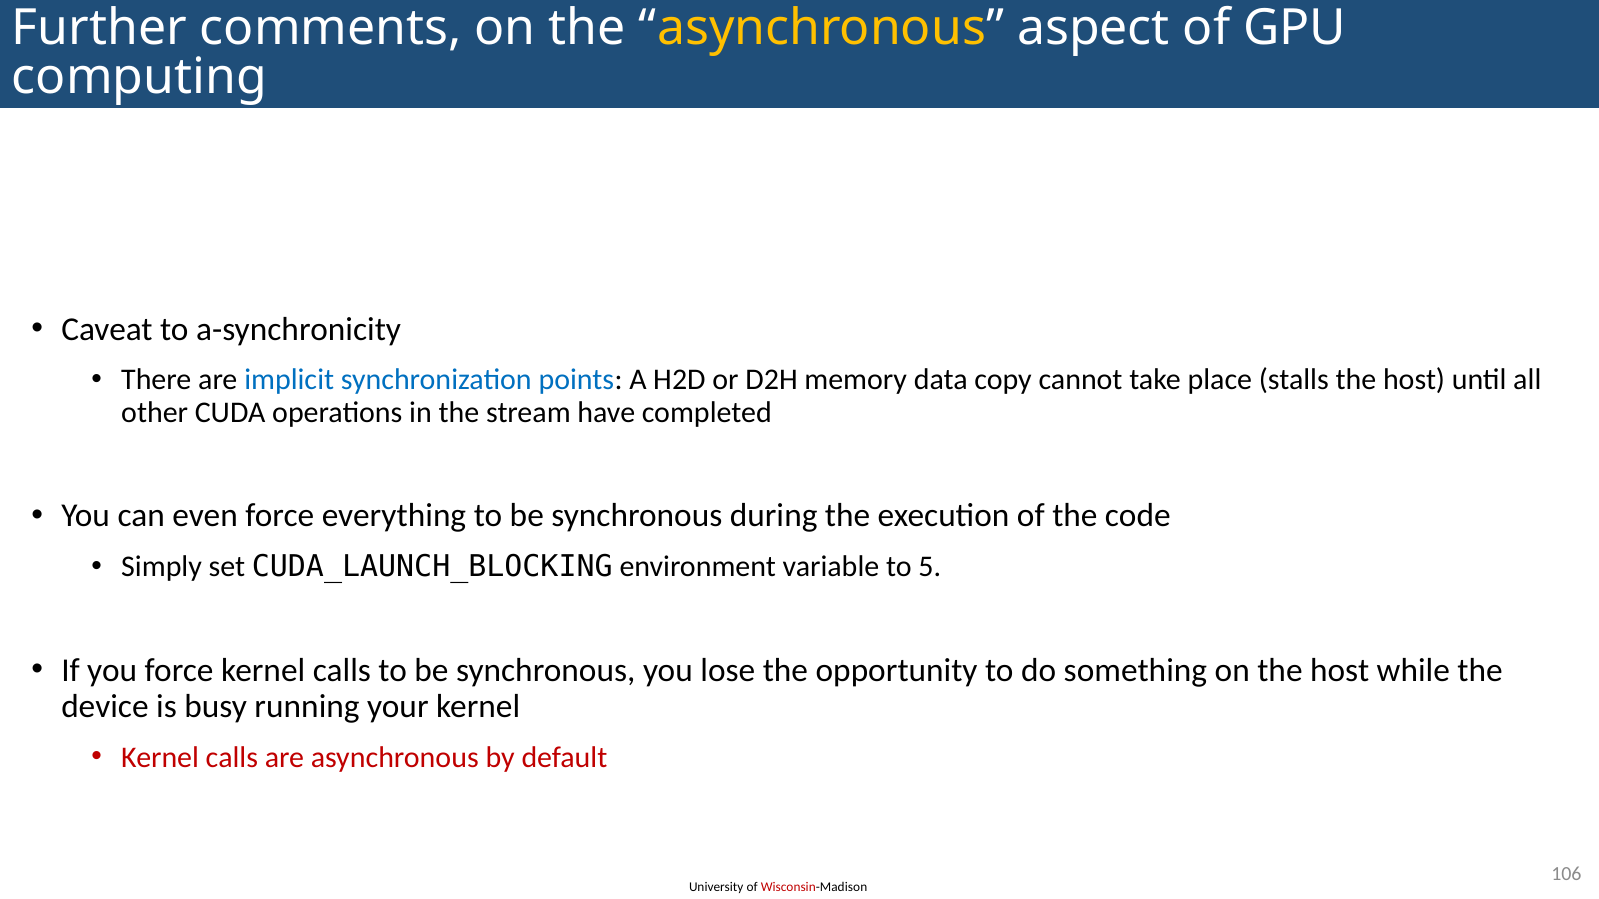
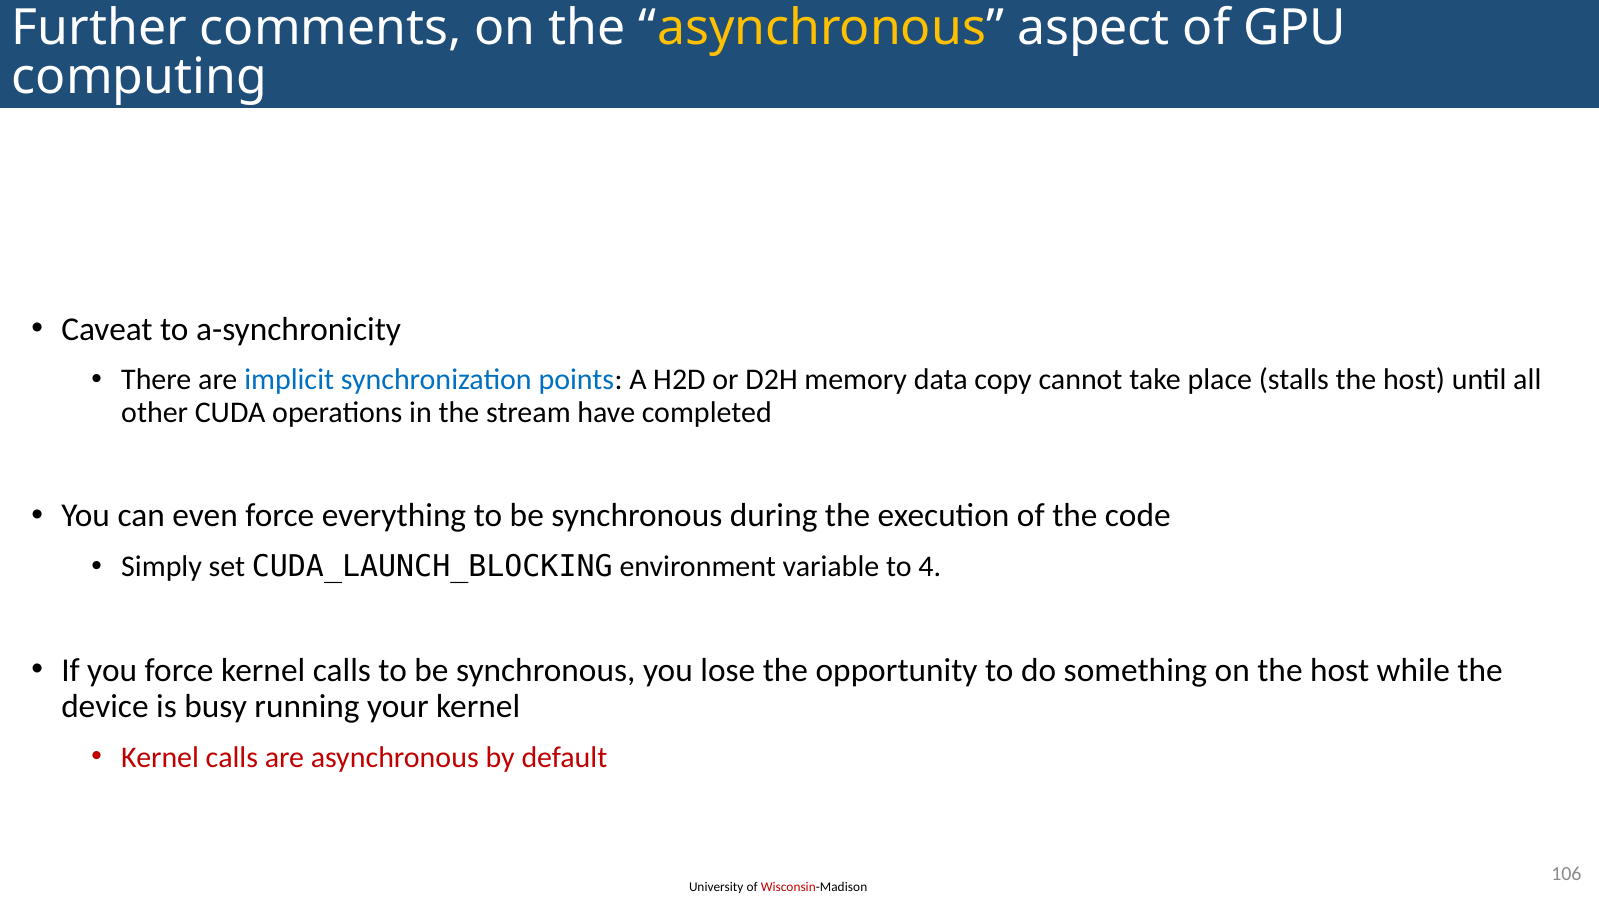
5: 5 -> 4 (930, 567)
